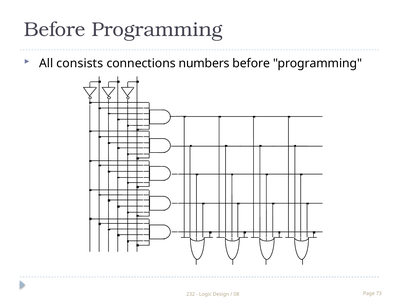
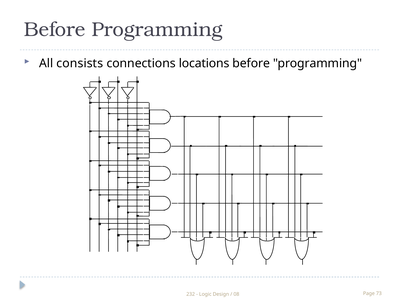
numbers: numbers -> locations (204, 63)
